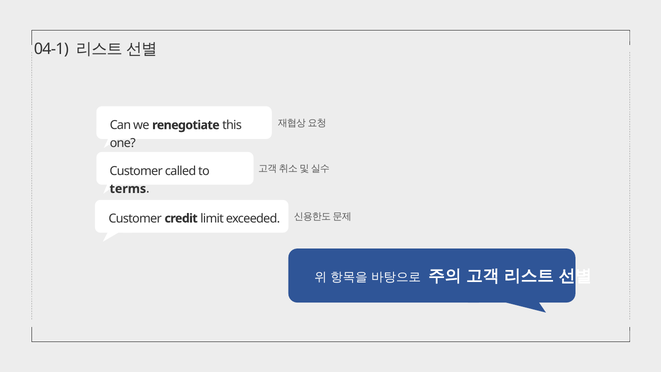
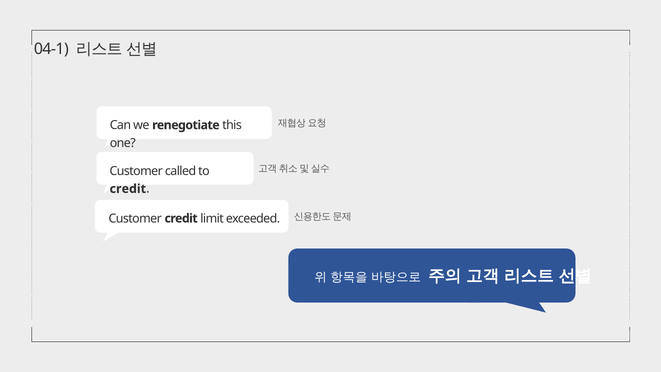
terms: terms -> credit (128, 189)
